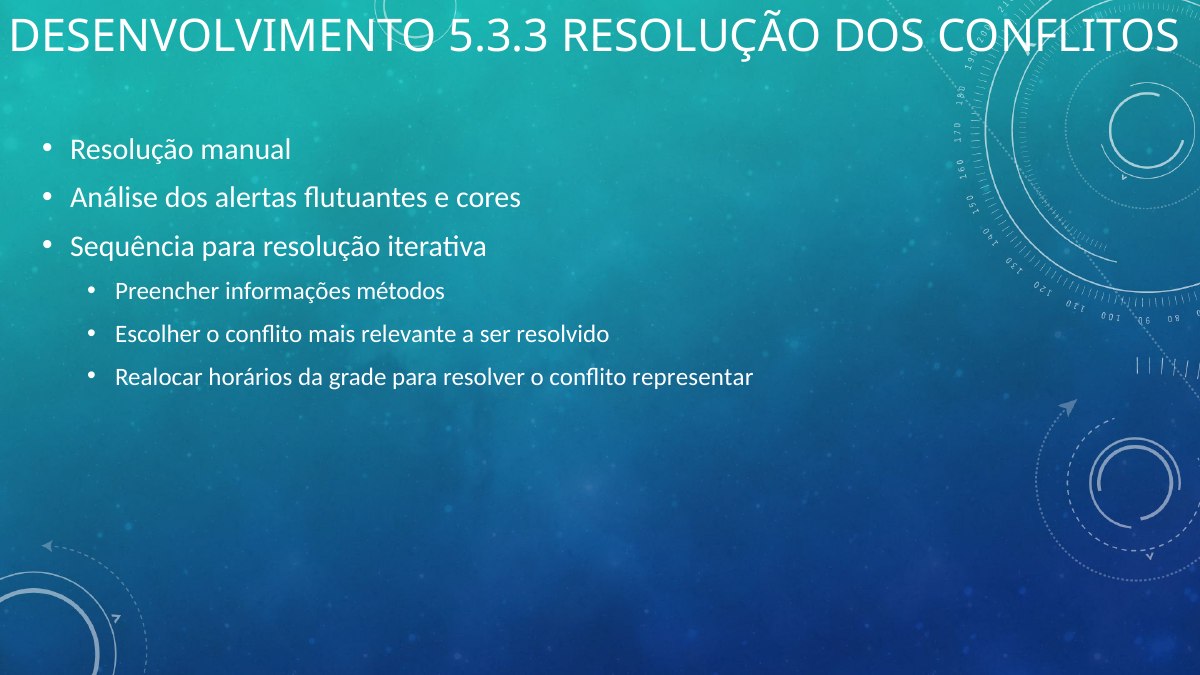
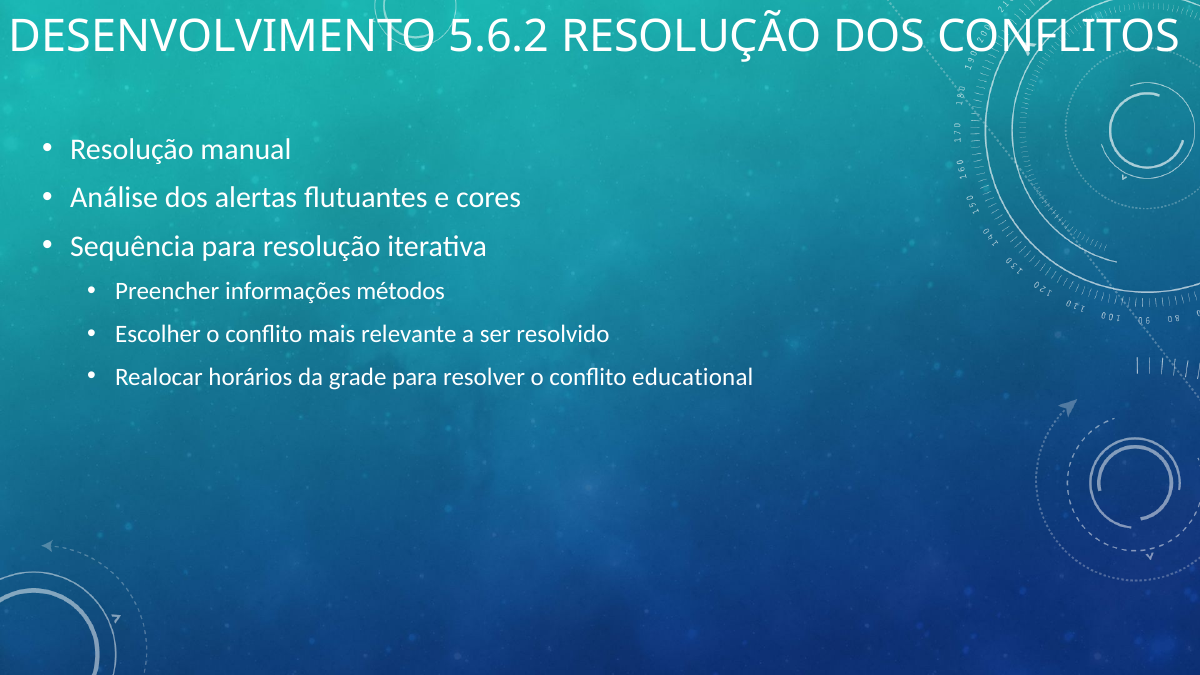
5.3.3: 5.3.3 -> 5.6.2 (499, 36)
representar: representar -> educational (693, 377)
